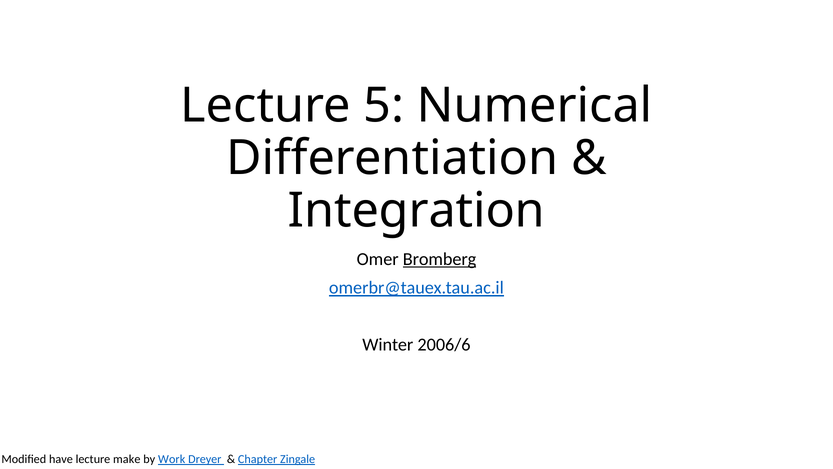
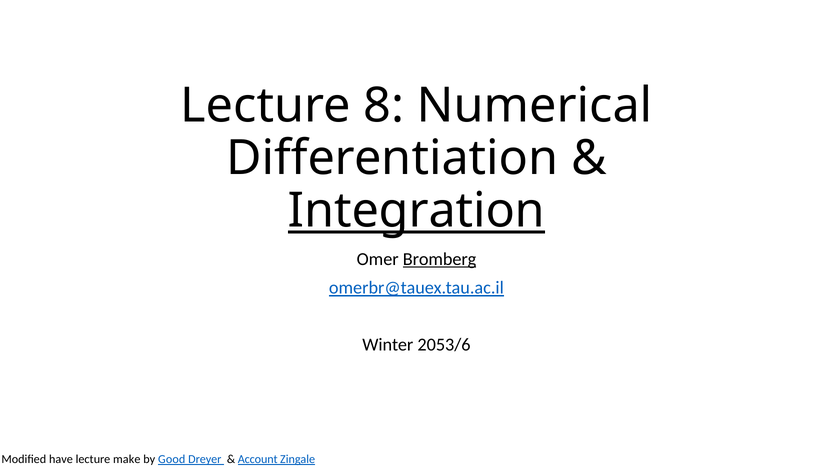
5: 5 -> 8 (384, 106)
Integration underline: none -> present (416, 211)
2006/6: 2006/6 -> 2053/6 (444, 344)
Work: Work -> Good (172, 459)
Chapter: Chapter -> Account (258, 459)
